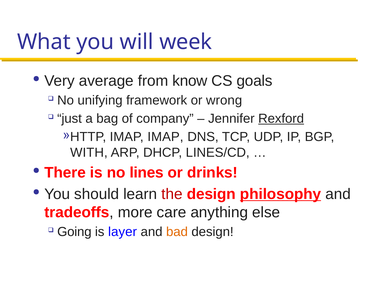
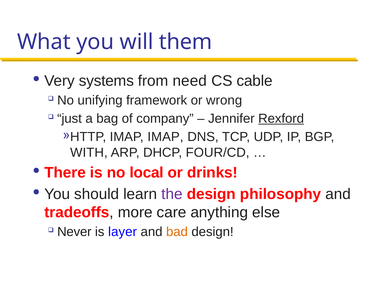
week: week -> them (186, 42)
average: average -> systems (106, 81)
know: know -> need (190, 81)
goals: goals -> cable (255, 81)
LINES/CD: LINES/CD -> FOUR/CD (218, 153)
lines: lines -> local (147, 173)
the colour: red -> purple (172, 194)
philosophy underline: present -> none (281, 194)
Going: Going -> Never (74, 232)
